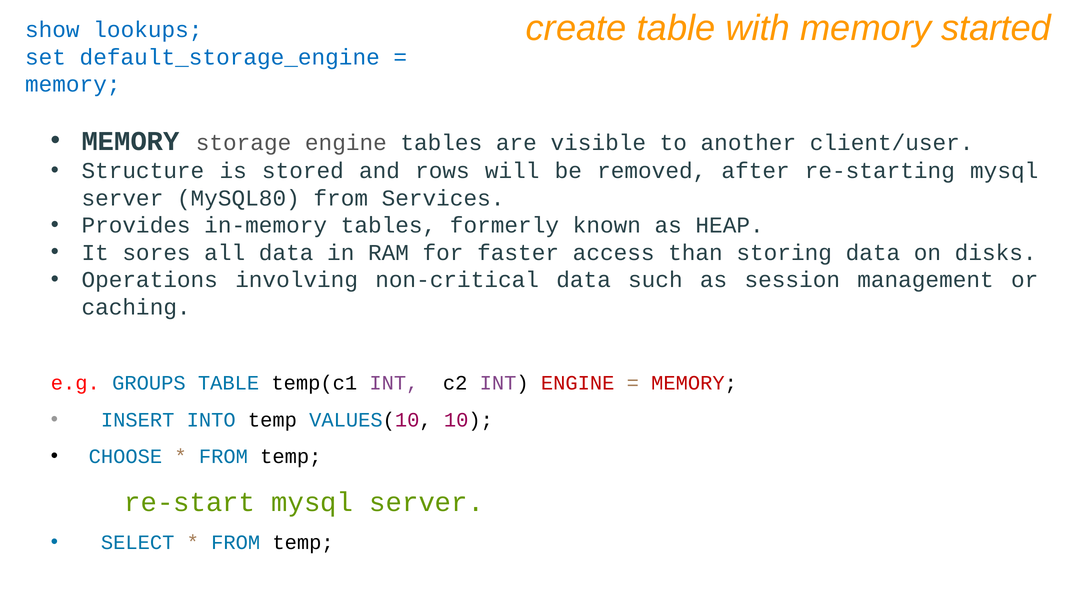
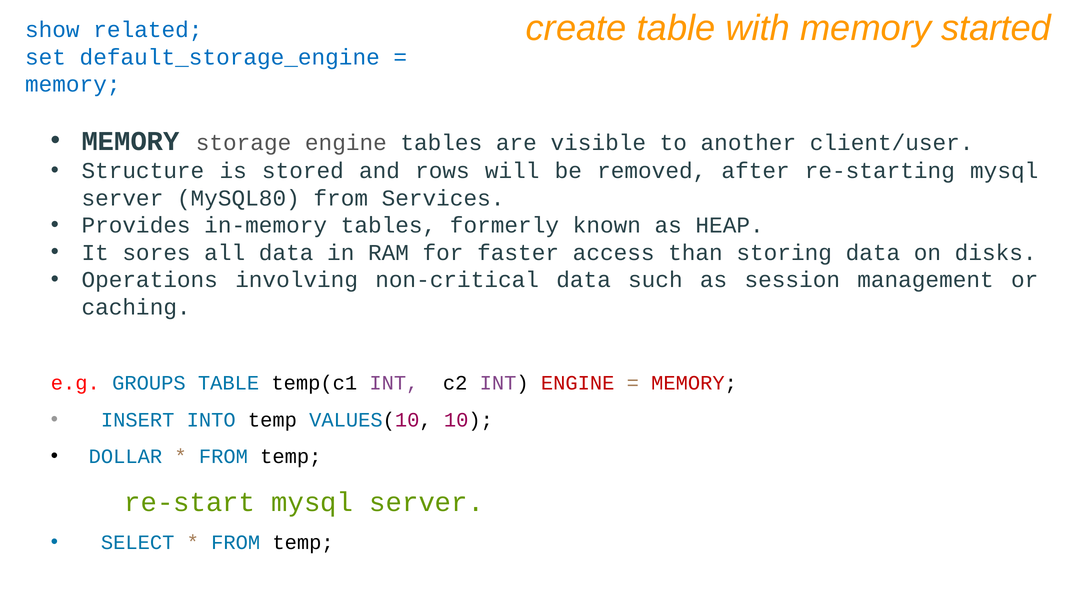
lookups: lookups -> related (148, 30)
CHOOSE: CHOOSE -> DOLLAR (125, 456)
